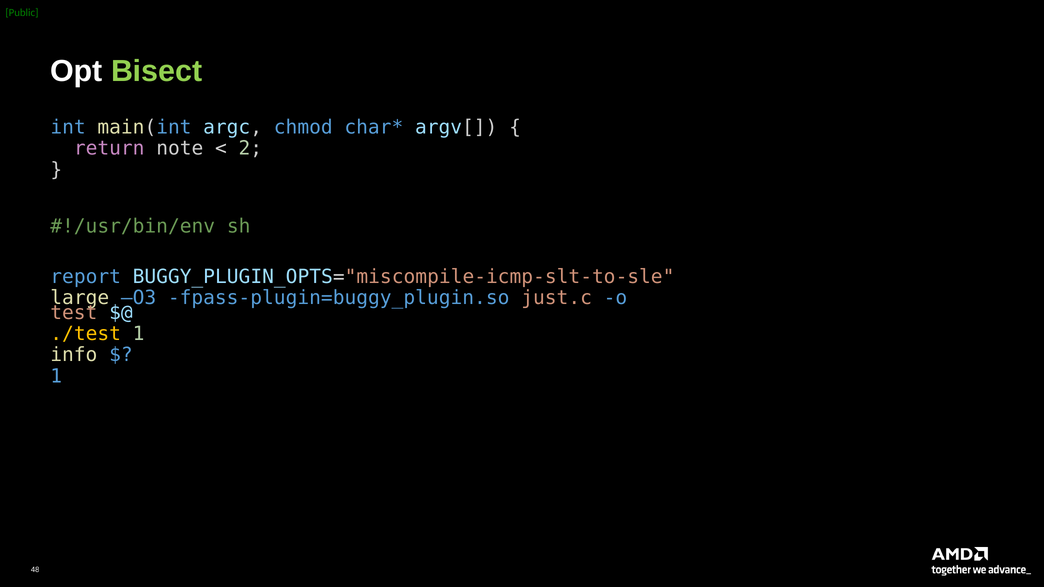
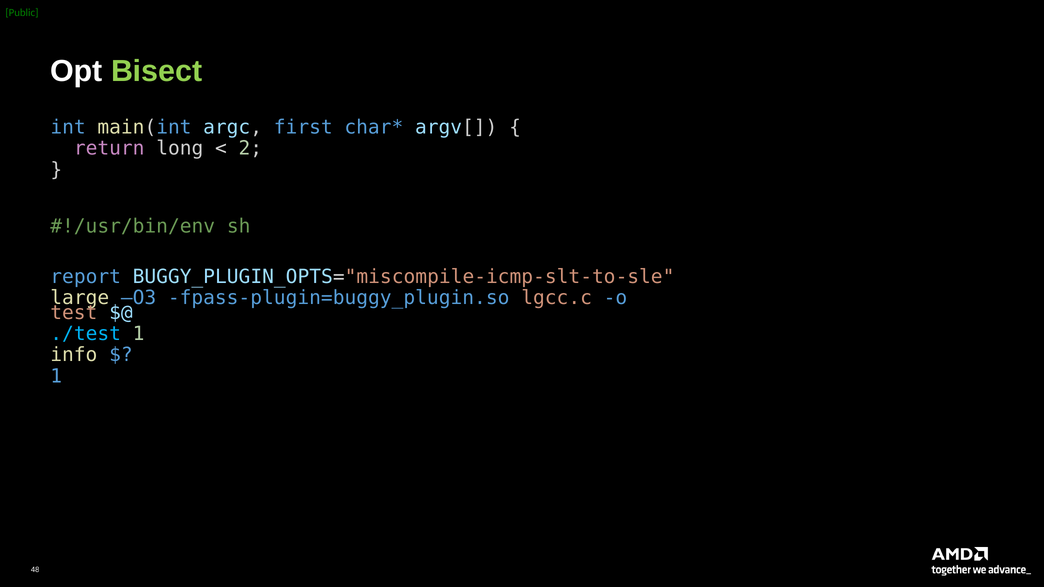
chmod: chmod -> first (303, 127)
note: note -> long (180, 149)
just.c: just.c -> lgcc.c (557, 298)
./test colour: yellow -> light blue (86, 334)
